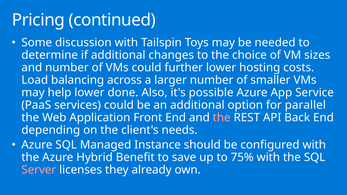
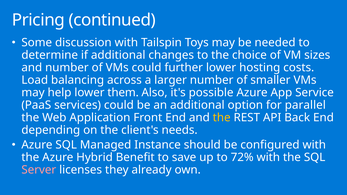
done: done -> them (123, 93)
the colour: pink -> yellow (222, 118)
75%: 75% -> 72% (242, 157)
